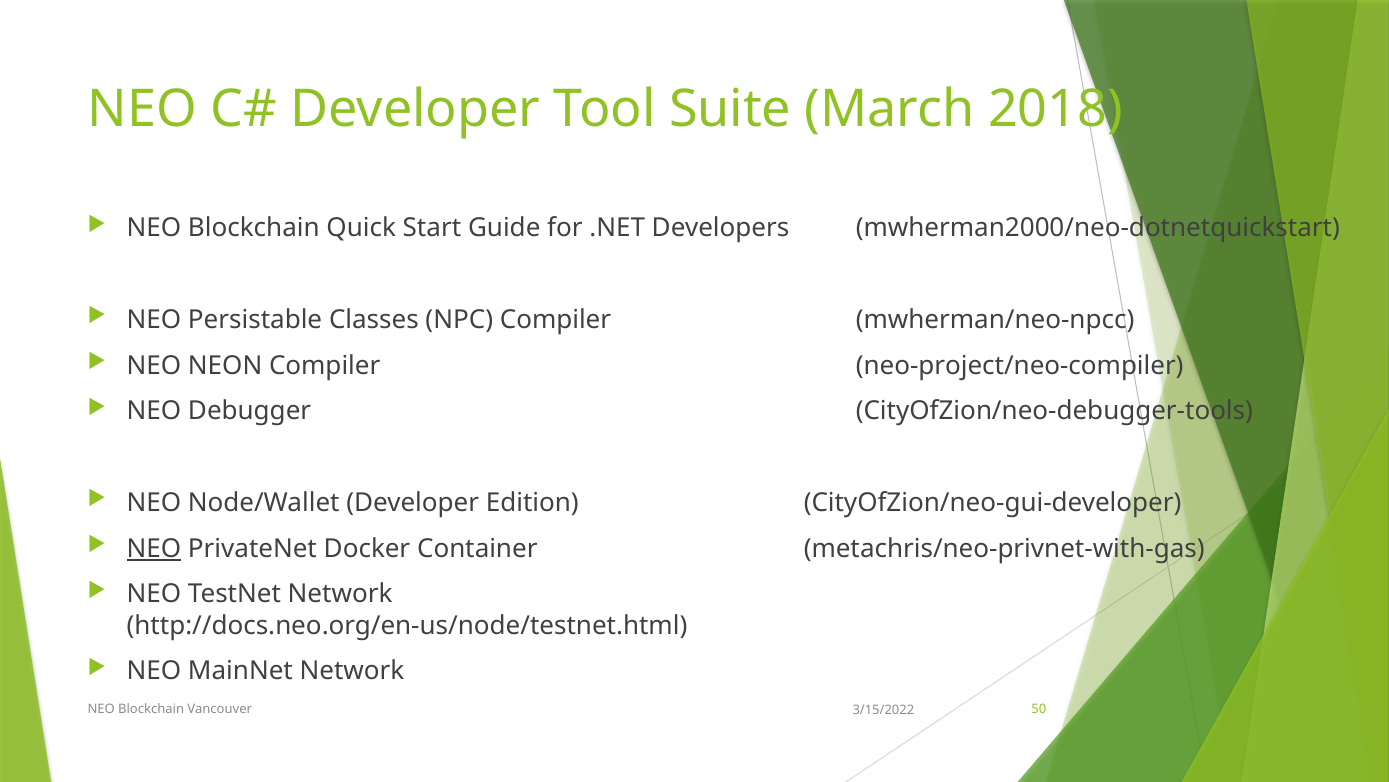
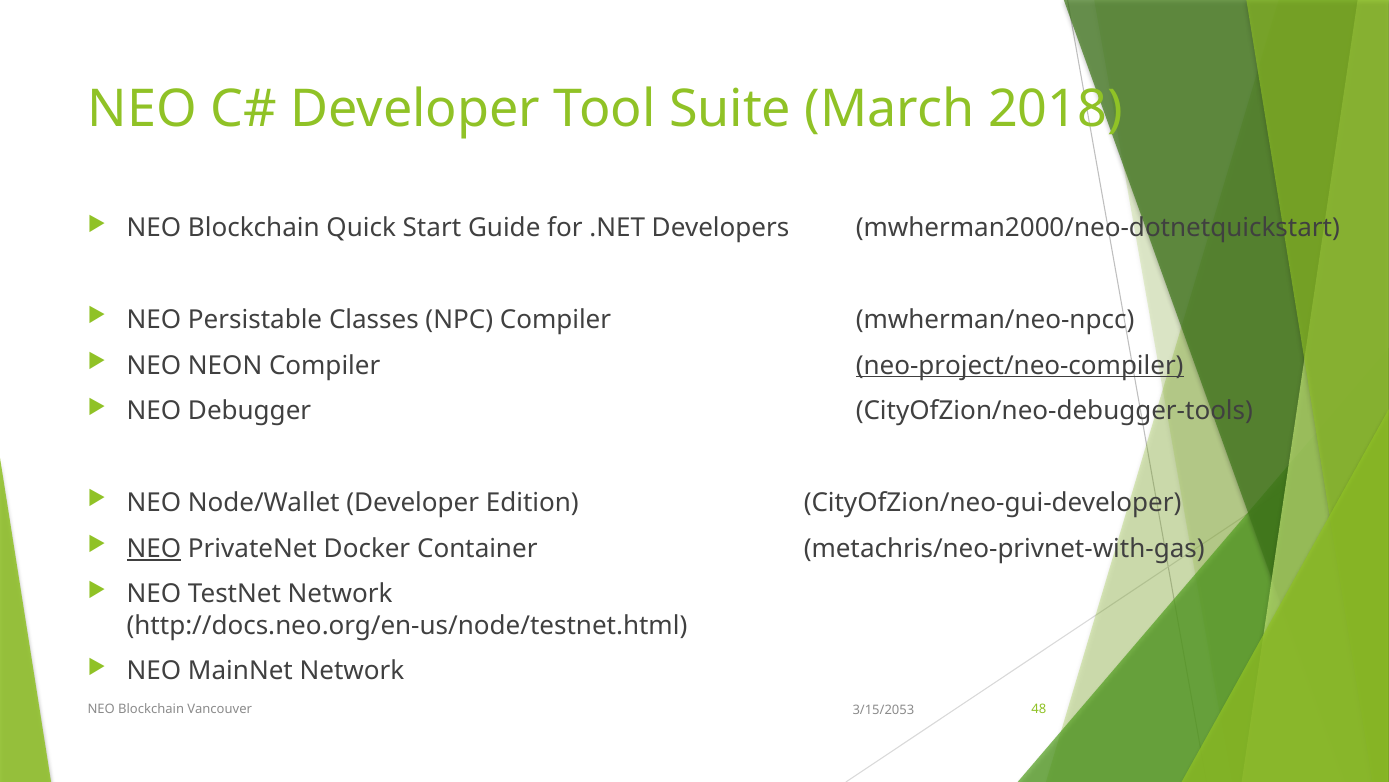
neo-project/neo-compiler underline: none -> present (1020, 365)
50: 50 -> 48 (1039, 709)
3/15/2022: 3/15/2022 -> 3/15/2053 (883, 710)
